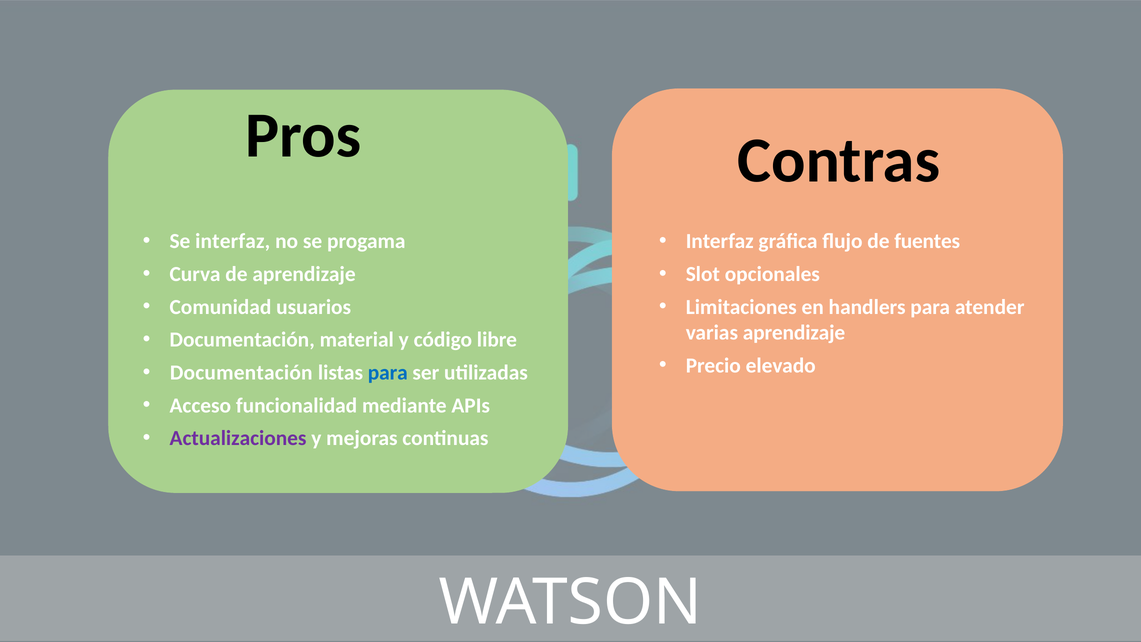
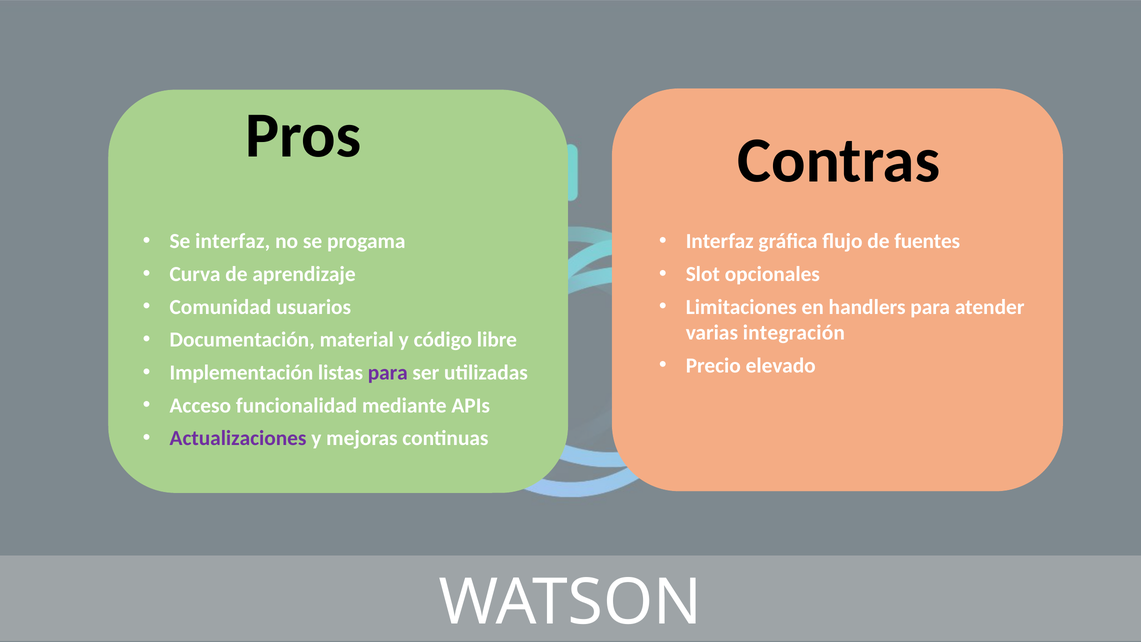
varias aprendizaje: aprendizaje -> integración (794, 333)
Documentación: Documentación -> Implementación (241, 373)
para colour: blue -> purple (388, 373)
